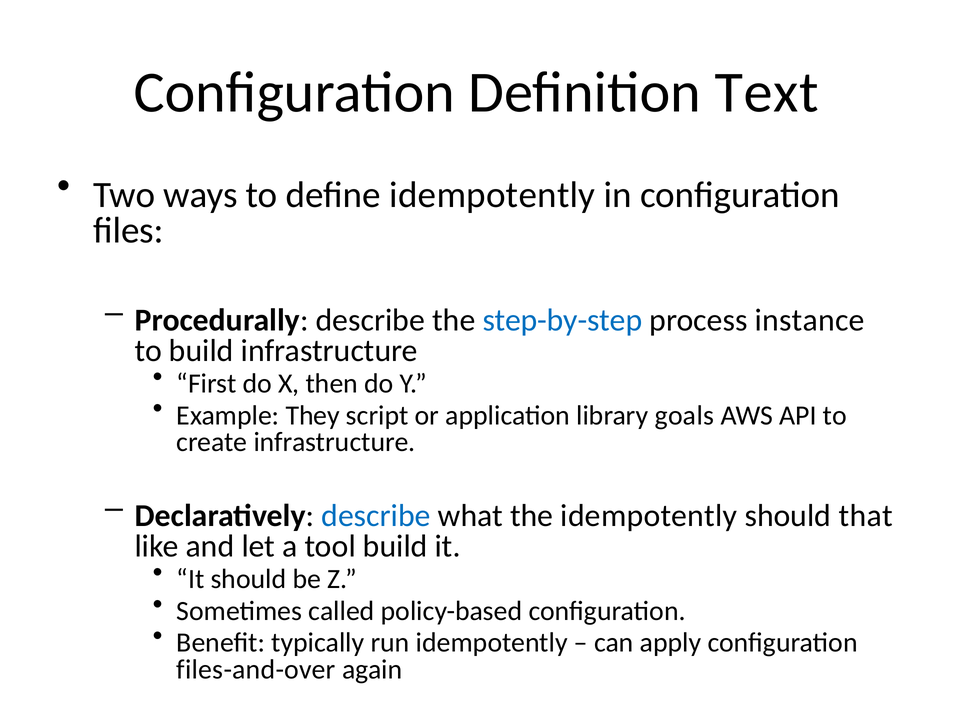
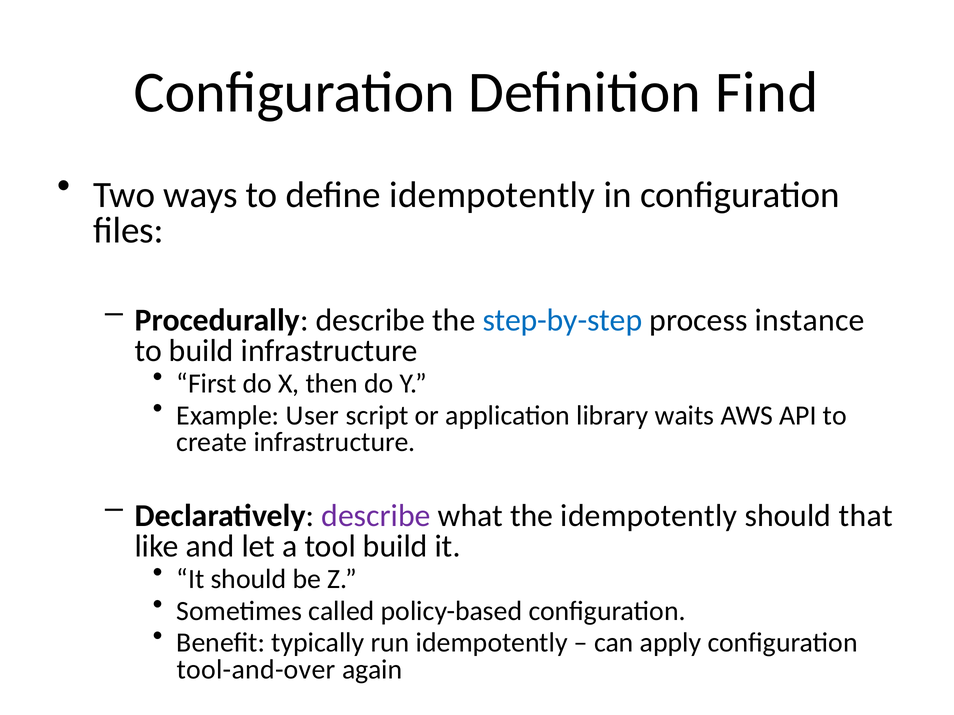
Text: Text -> Find (767, 92)
They: They -> User (312, 416)
goals: goals -> waits (685, 416)
describe colour: blue -> purple (376, 516)
files-and-over: files-and-over -> tool-and-over (256, 670)
